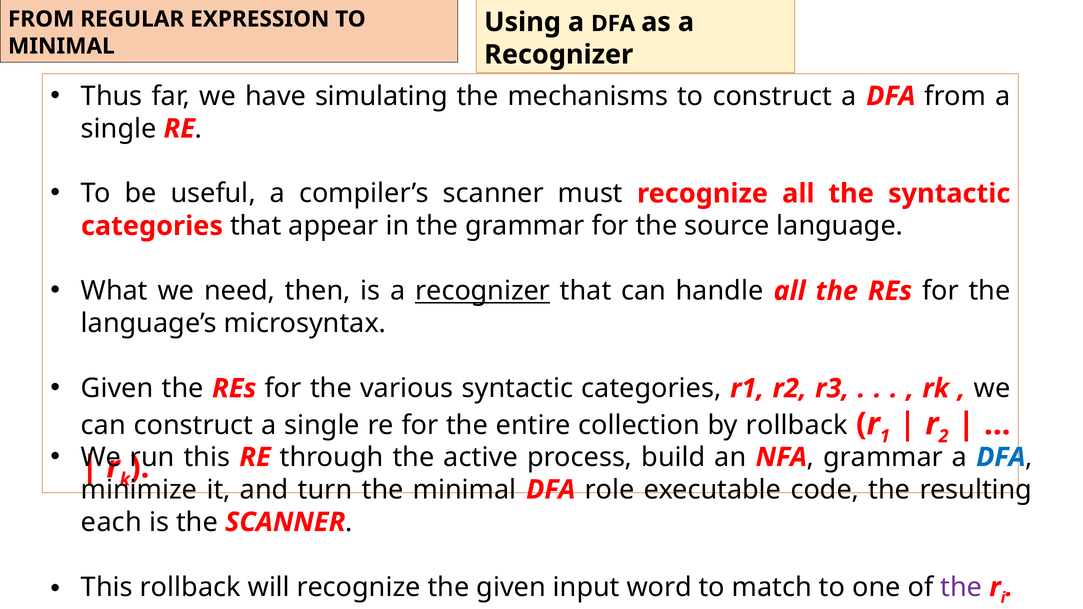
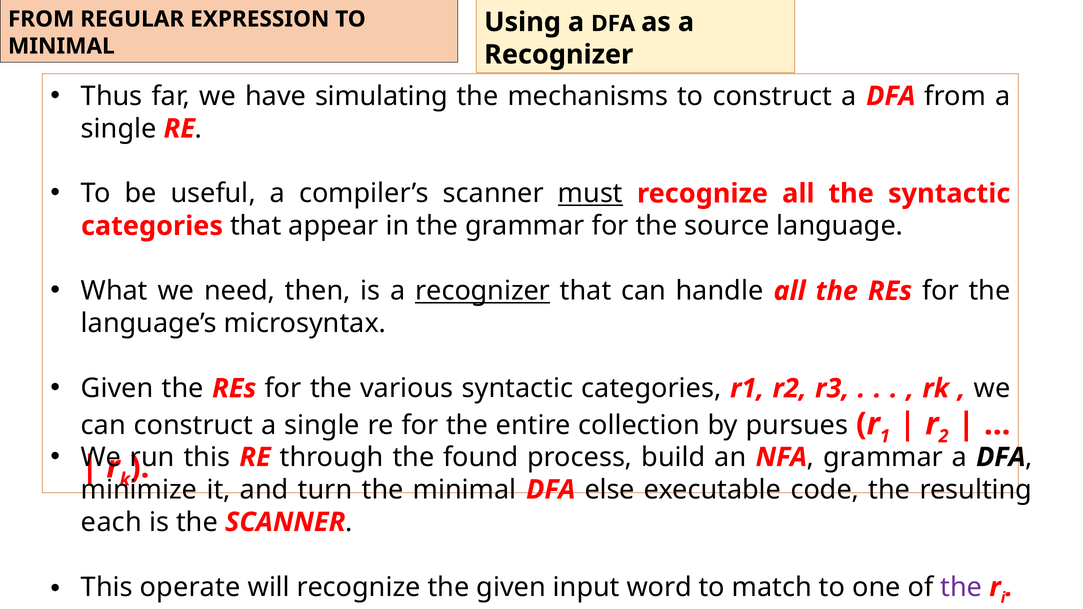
must underline: none -> present (590, 194)
by rollback: rollback -> pursues (797, 426)
active: active -> found (481, 457)
DFA colour: blue -> black (1001, 457)
role: role -> else (610, 490)
This rollback: rollback -> operate (190, 587)
